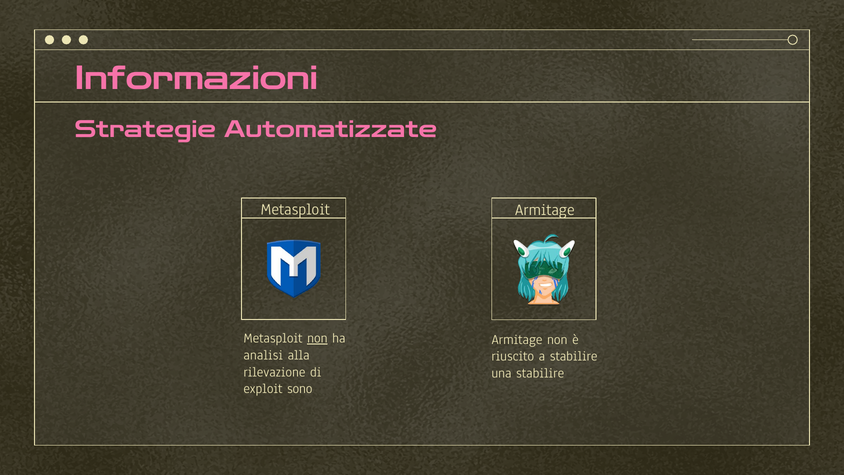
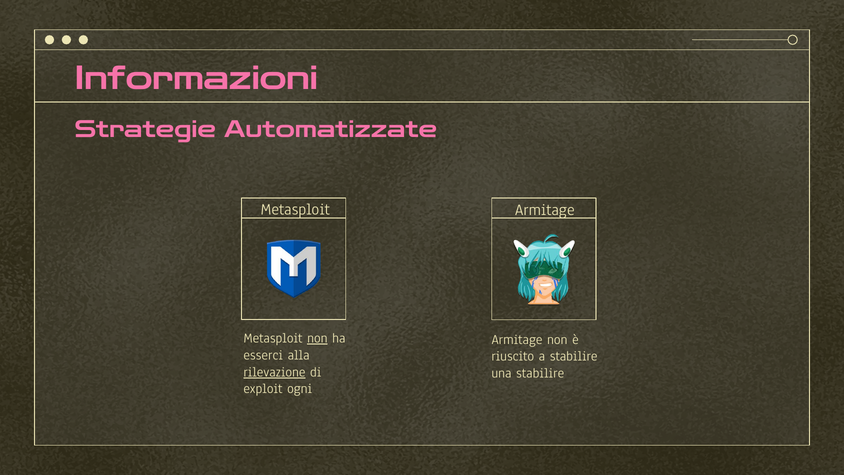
analisi: analisi -> esserci (263, 355)
rilevazione underline: none -> present (274, 372)
sono: sono -> ogni (300, 389)
